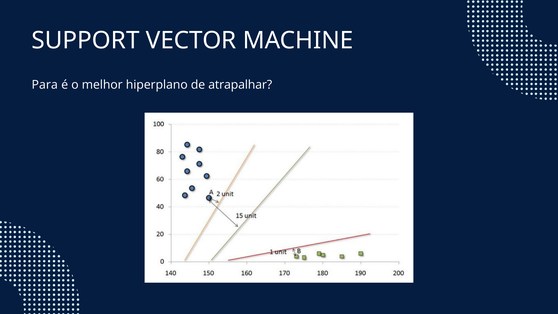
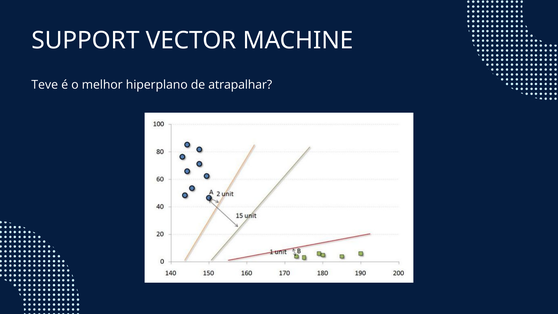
Para: Para -> Teve (45, 85)
